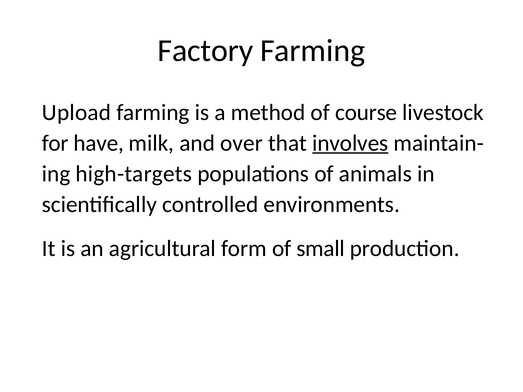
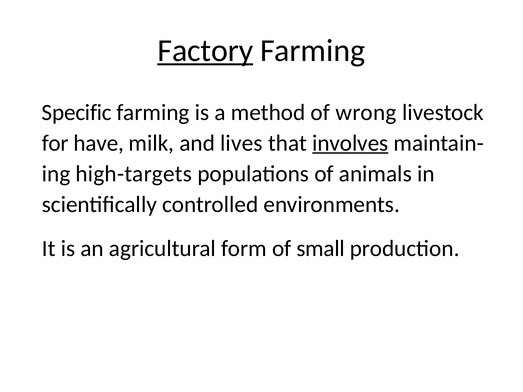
Factory underline: none -> present (205, 51)
Upload: Upload -> Specific (77, 113)
course: course -> wrong (366, 113)
over: over -> lives (241, 143)
